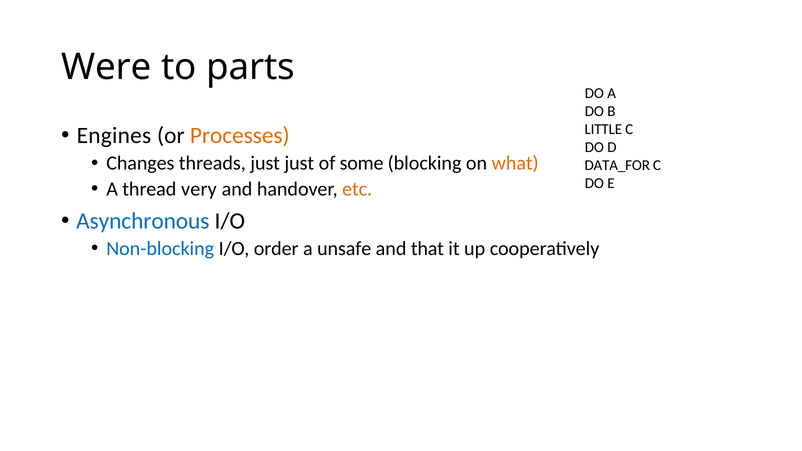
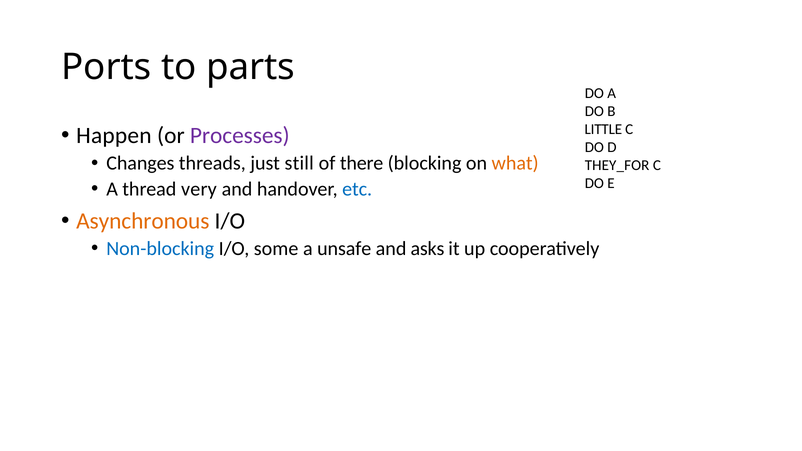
Were: Were -> Ports (106, 67)
Engines: Engines -> Happen (114, 136)
Processes colour: orange -> purple (240, 136)
just just: just -> still (299, 163)
some: some -> there (362, 163)
DATA_FOR: DATA_FOR -> THEY_FOR (617, 165)
etc colour: orange -> blue (357, 189)
Asynchronous colour: blue -> orange (143, 221)
order: order -> some (276, 248)
that: that -> asks (427, 248)
